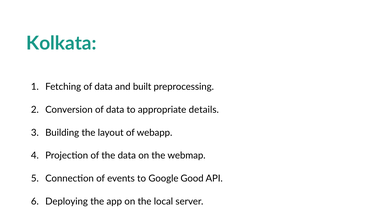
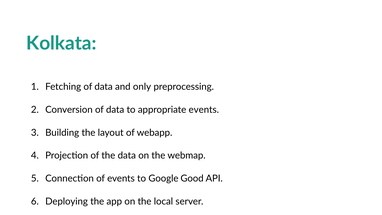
built: built -> only (142, 87)
appropriate details: details -> events (204, 110)
